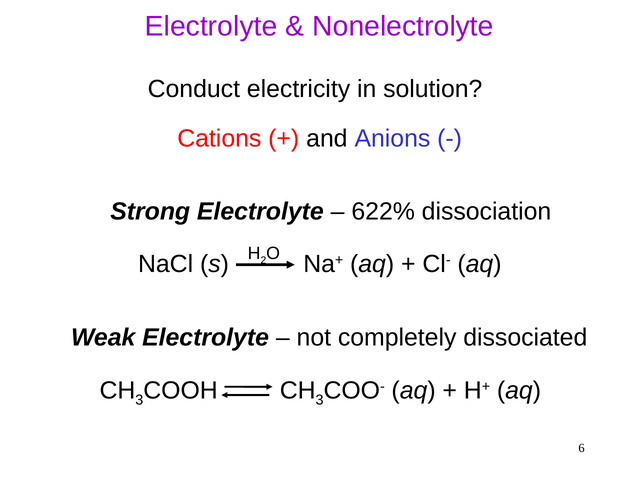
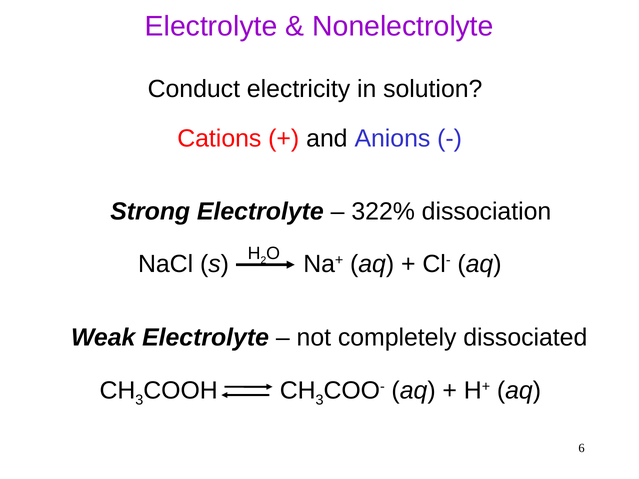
622%: 622% -> 322% (383, 212)
